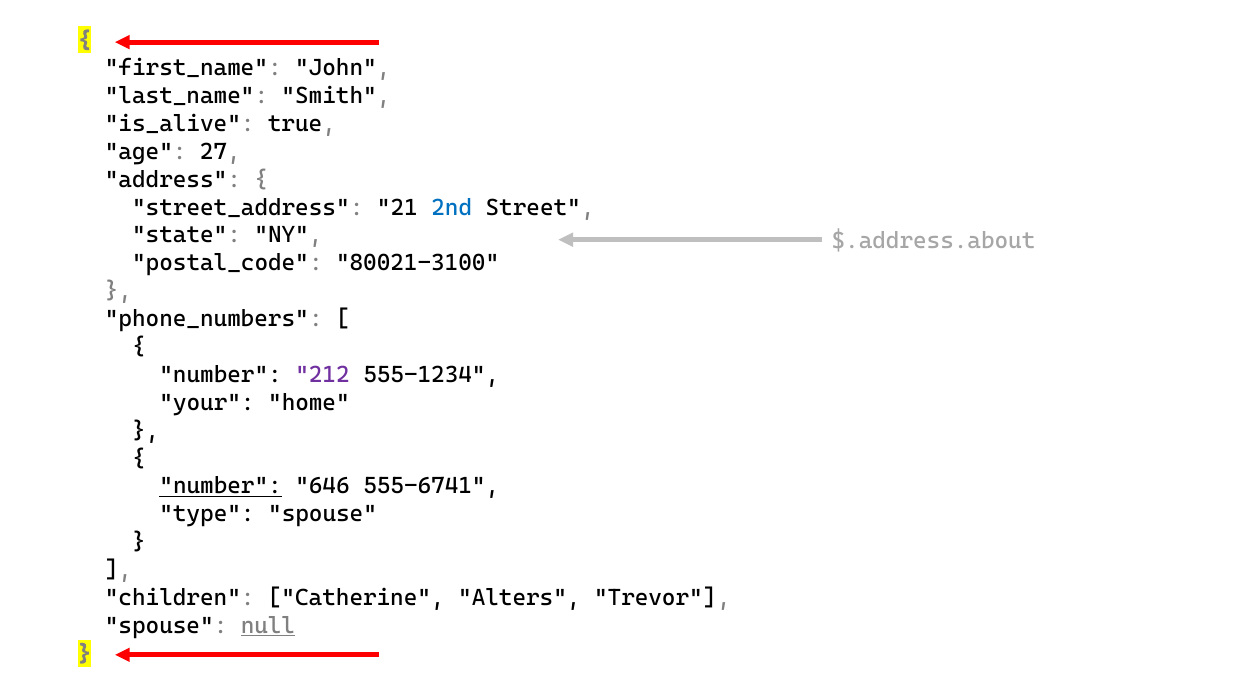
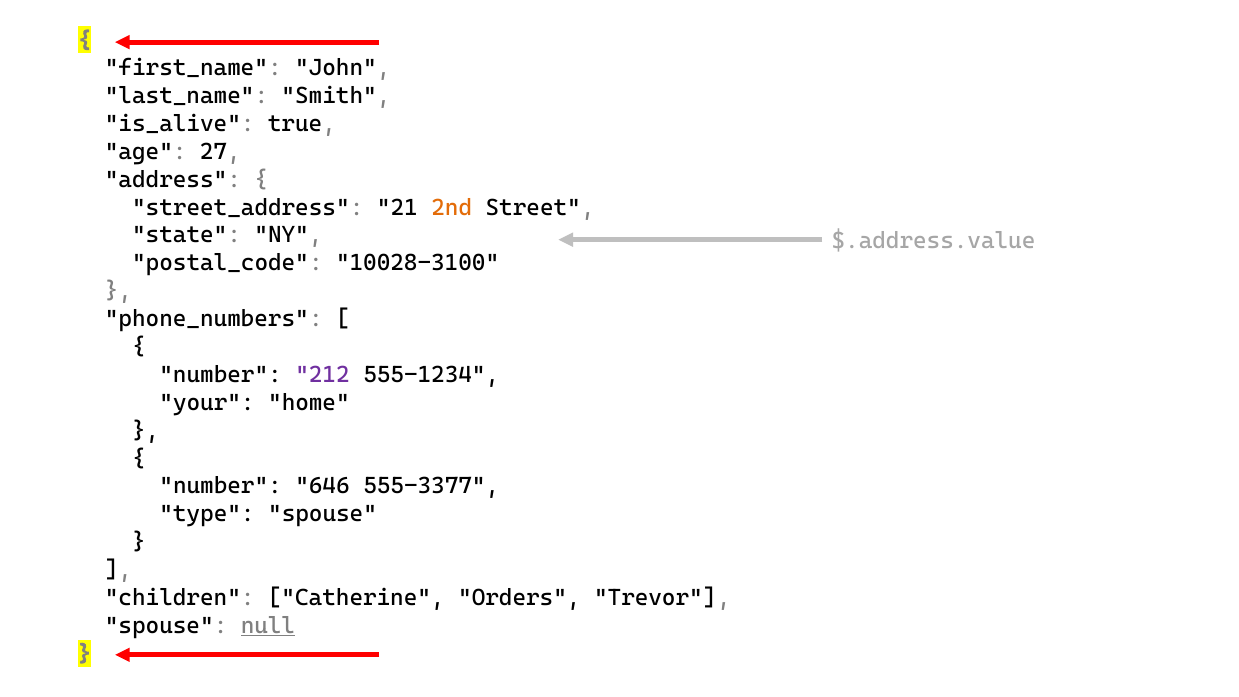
2nd colour: blue -> orange (452, 207)
$.address.about: $.address.about -> $.address.value (934, 241)
80021-3100: 80021-3100 -> 10028-3100 (418, 263)
number underline: present -> none (221, 486)
555-6741: 555-6741 -> 555-3377 (431, 486)
Alters: Alters -> Orders (519, 598)
